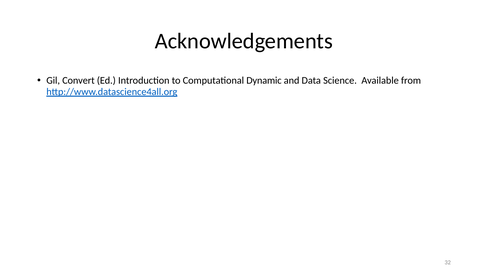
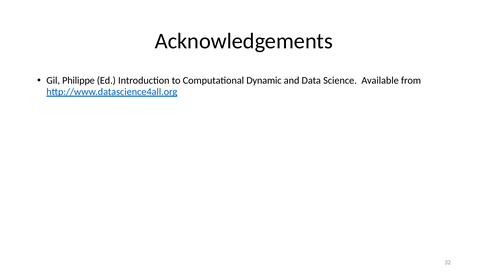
Convert: Convert -> Philippe (78, 80)
